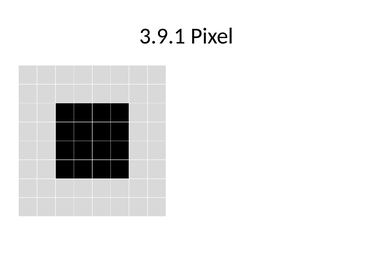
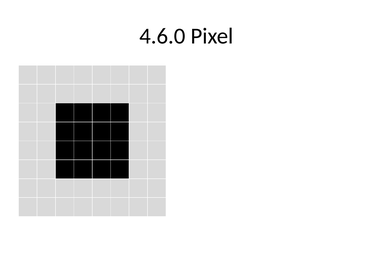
3.9.1: 3.9.1 -> 4.6.0 (162, 36)
